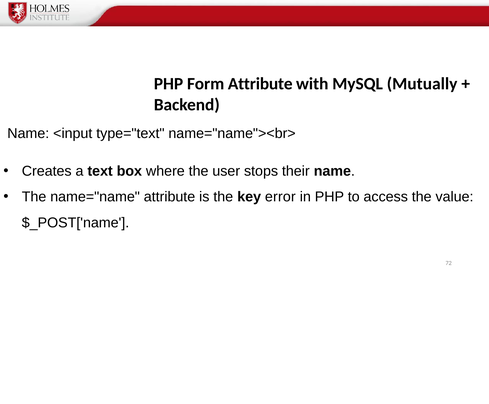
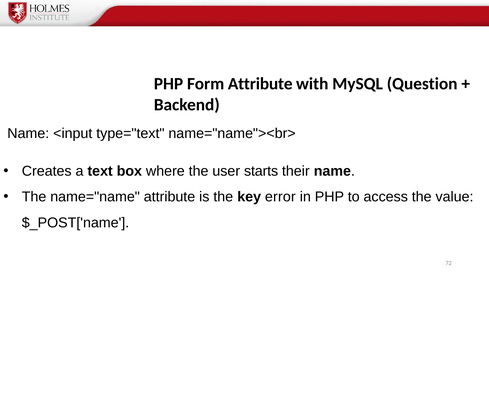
Mutually: Mutually -> Question (422, 84)
stops: stops -> starts (261, 171)
